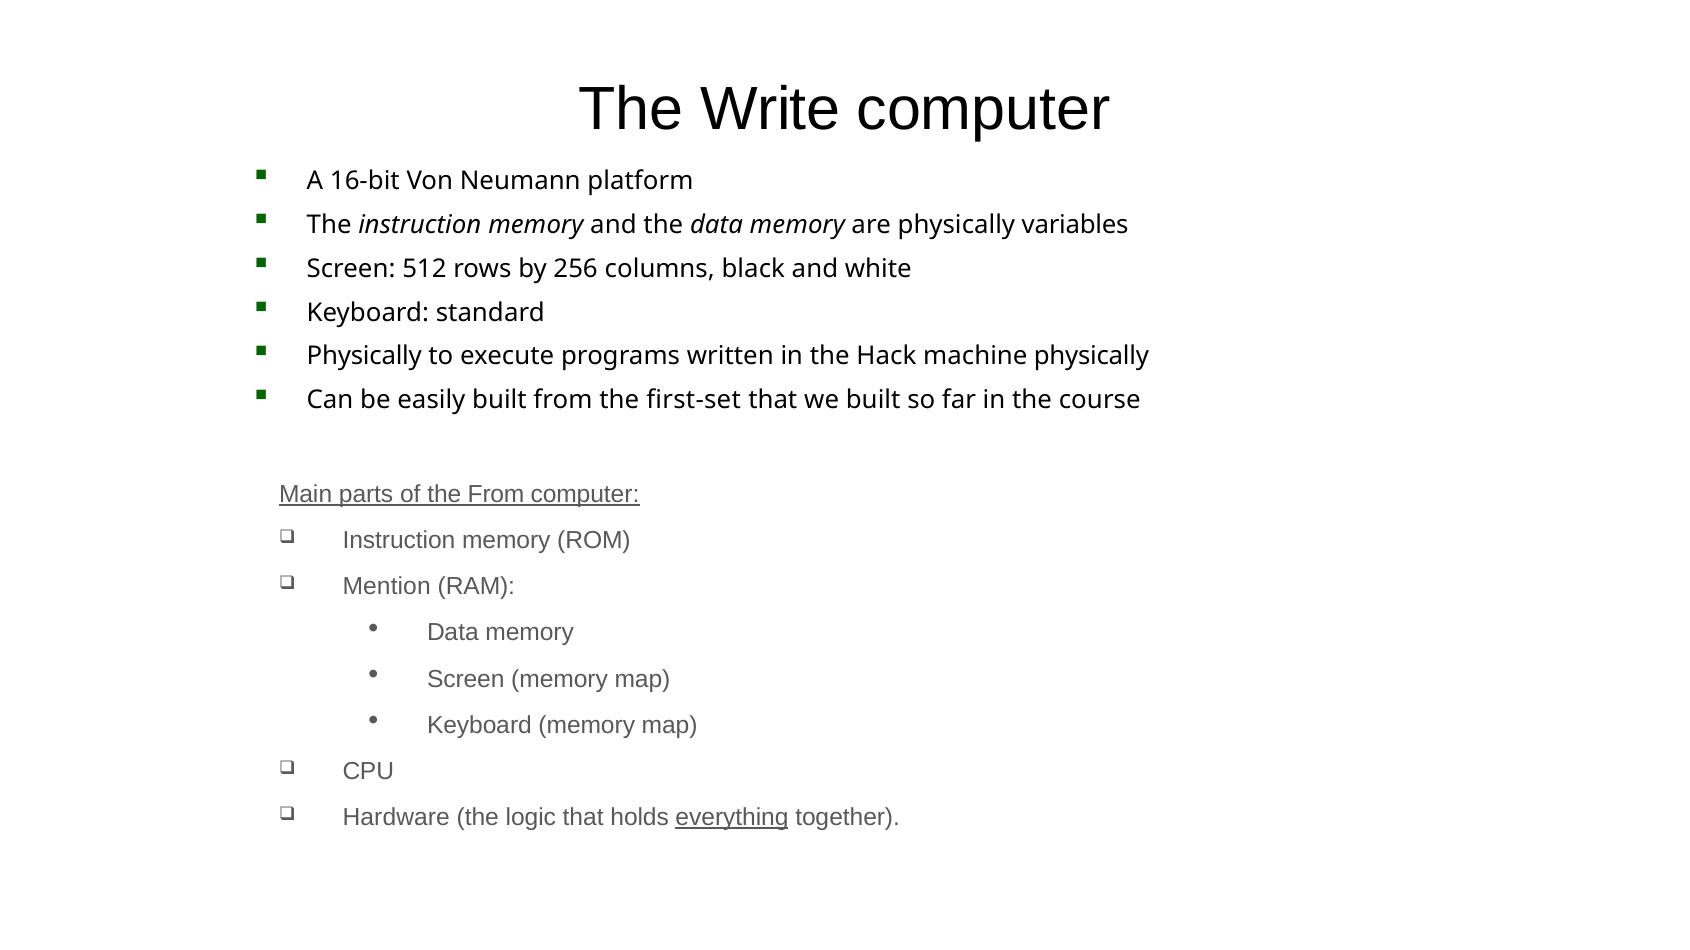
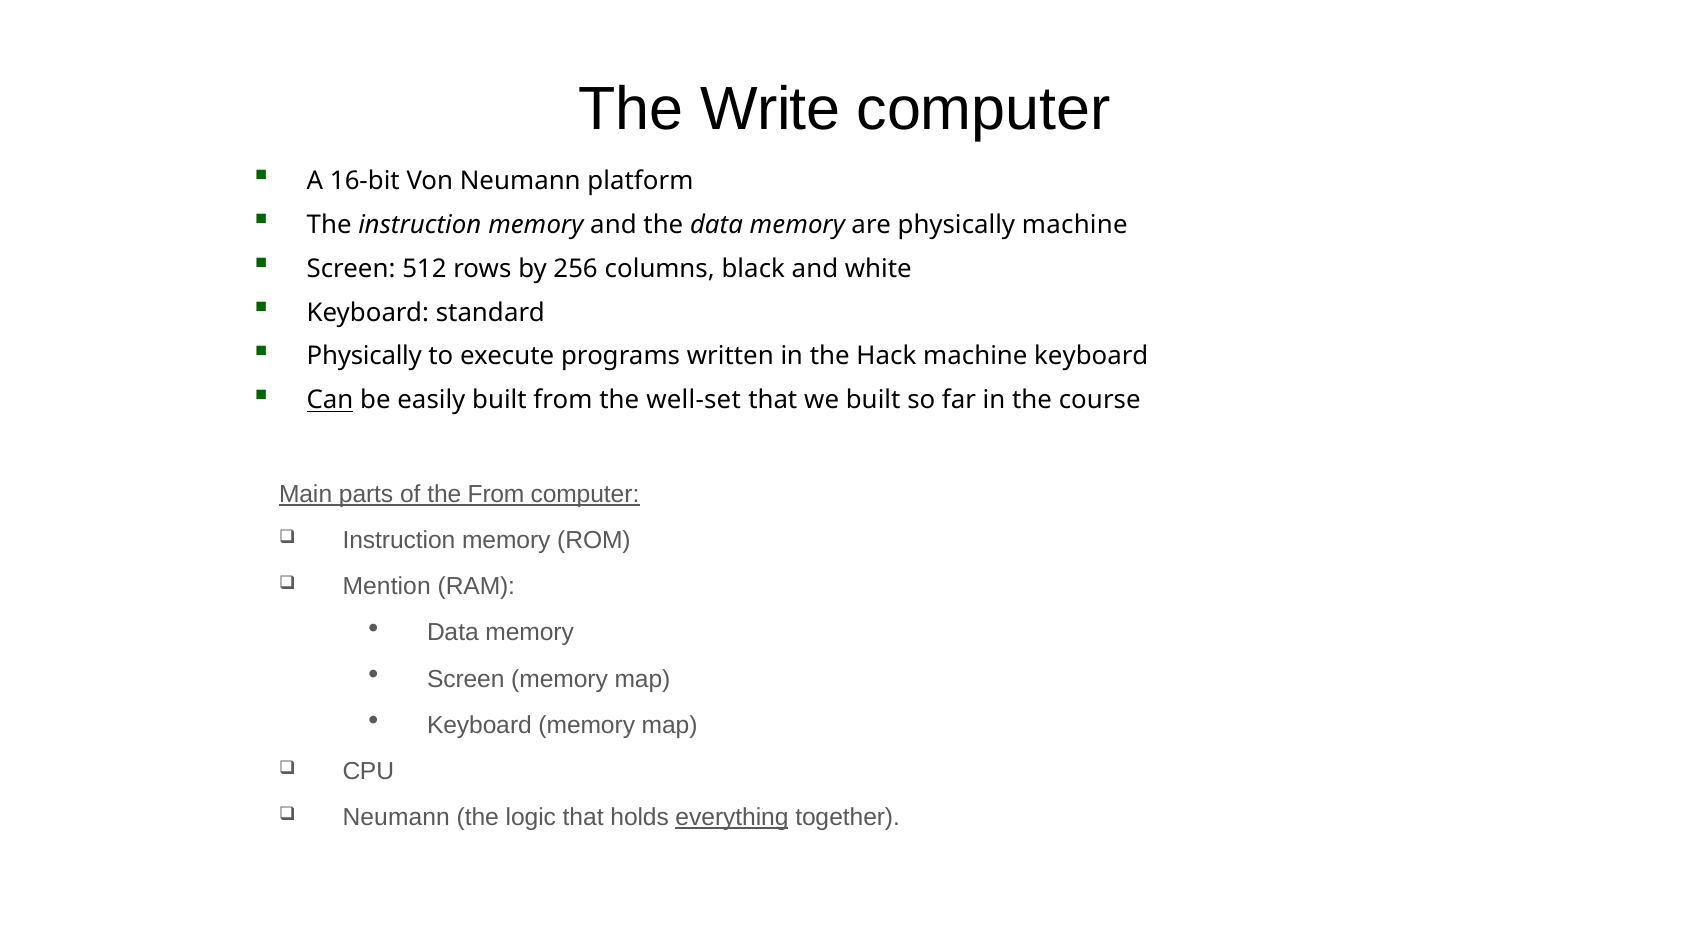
physically variables: variables -> machine (1075, 225)
machine physically: physically -> keyboard (1091, 357)
Can underline: none -> present (330, 401)
first-set: first-set -> well-set (694, 401)
Hardware: Hardware -> Neumann (396, 818)
